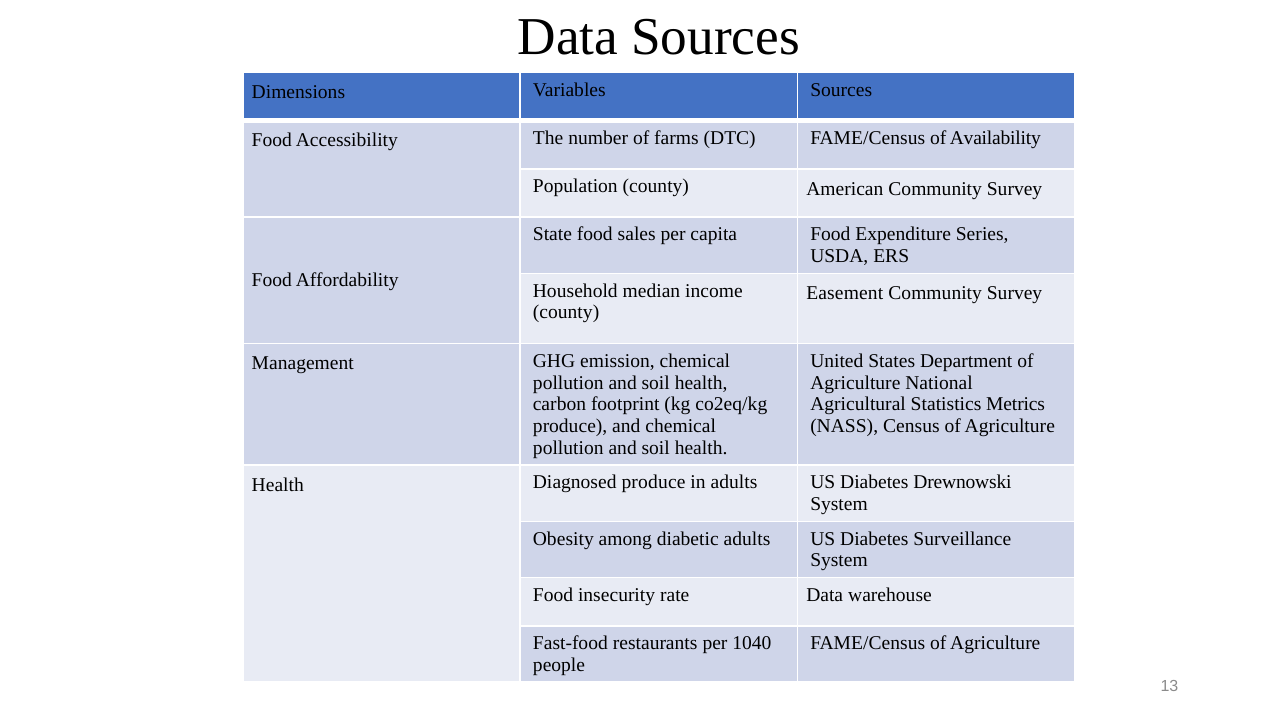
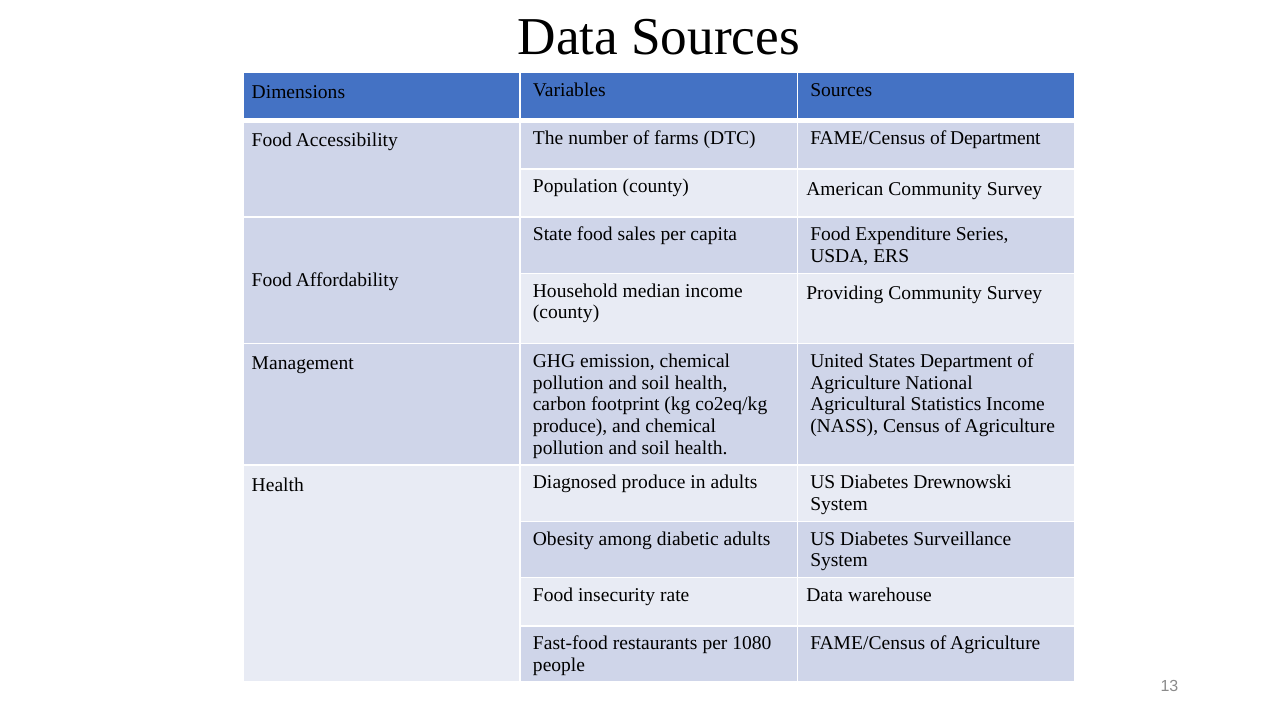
of Availability: Availability -> Department (995, 138)
Easement: Easement -> Providing (845, 293)
Statistics Metrics: Metrics -> Income (1016, 405)
1040: 1040 -> 1080 (752, 644)
